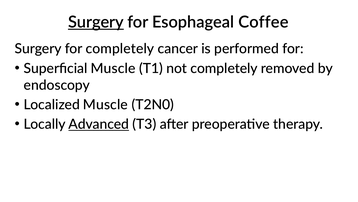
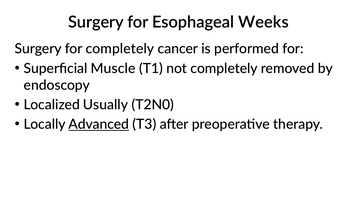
Surgery underline: present -> none (96, 22)
Coffee: Coffee -> Weeks (263, 22)
Localized Muscle: Muscle -> Usually (105, 104)
